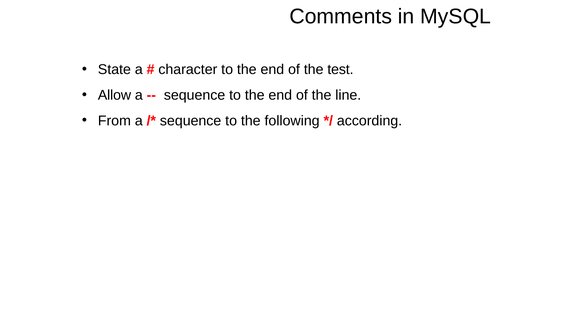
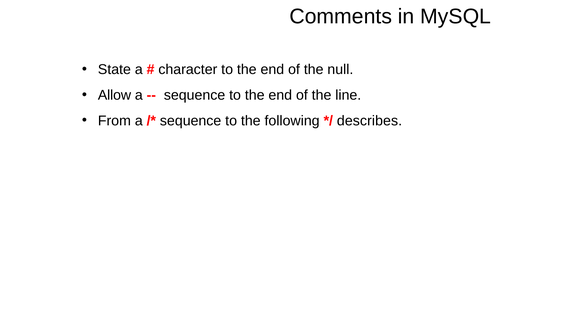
test: test -> null (340, 70)
according: according -> describes (369, 120)
